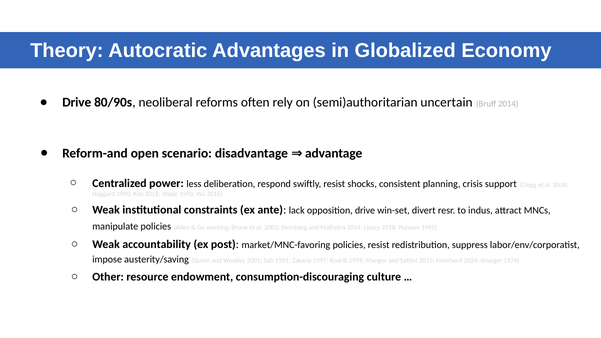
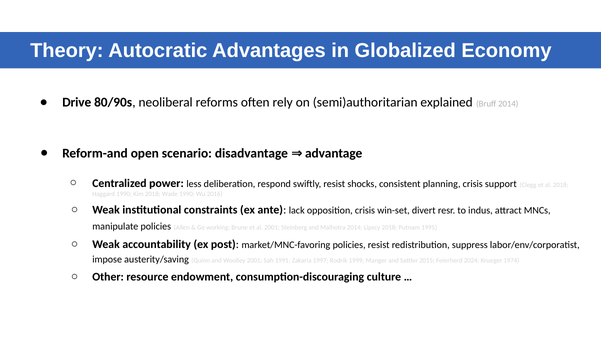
uncertain: uncertain -> explained (447, 102)
opposition drive: drive -> crisis (365, 210)
